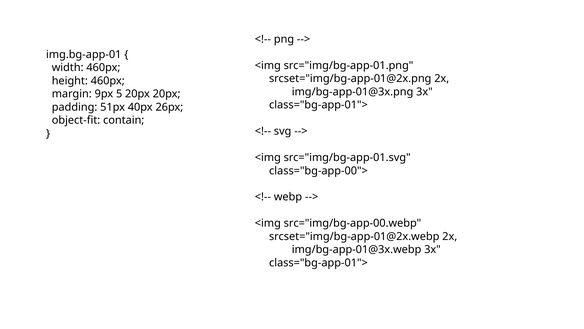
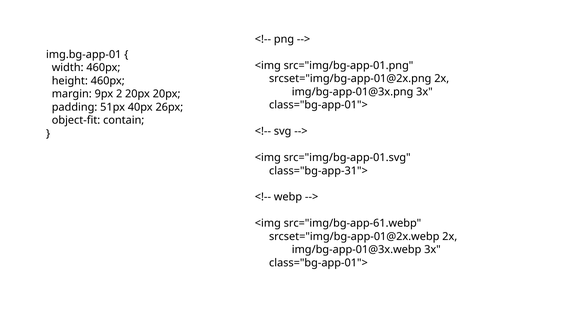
5: 5 -> 2 (119, 94)
class="bg-app-00">: class="bg-app-00"> -> class="bg-app-31"> (318, 170)
src="img/bg-app-00.webp: src="img/bg-app-00.webp -> src="img/bg-app-61.webp (352, 223)
